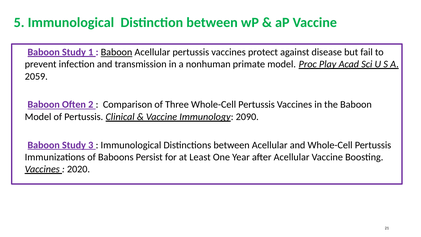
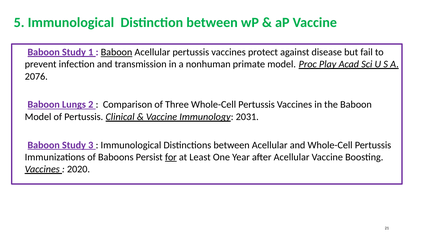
2059: 2059 -> 2076 (36, 76)
Often: Often -> Lungs (74, 105)
2090: 2090 -> 2031 (247, 117)
for underline: none -> present (171, 157)
